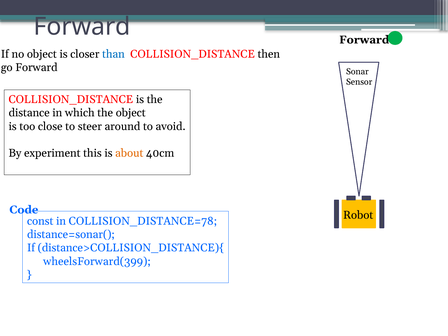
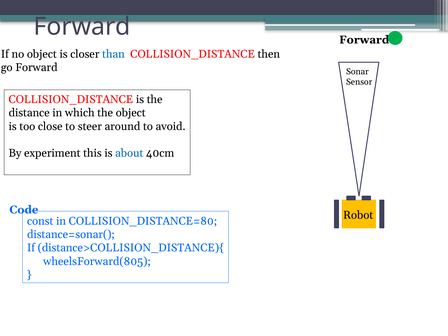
about colour: orange -> blue (129, 153)
COLLISION_DISTANCE=78: COLLISION_DISTANCE=78 -> COLLISION_DISTANCE=80 (143, 221)
wheelsForward(399: wheelsForward(399 -> wheelsForward(805 (97, 261)
